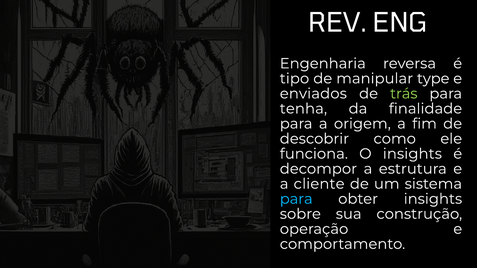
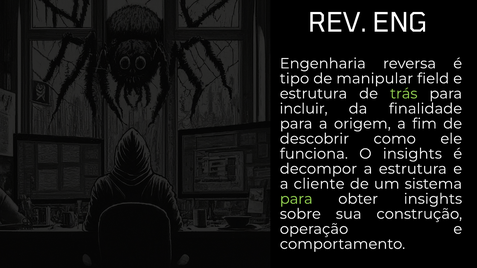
type: type -> field (433, 79)
enviados: enviados -> estrutura (313, 94)
tenha: tenha -> incluir (304, 109)
para colour: light blue -> light green (296, 199)
